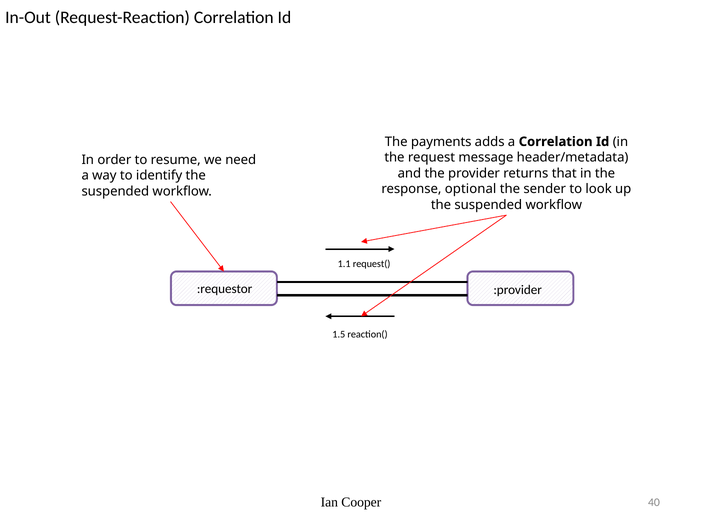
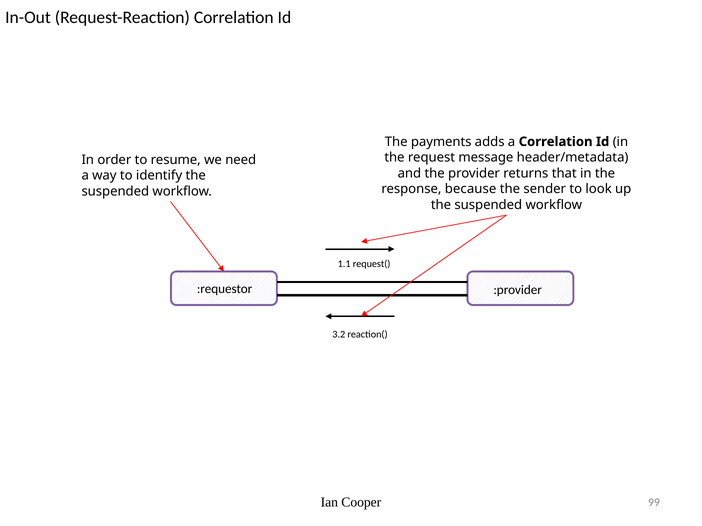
optional: optional -> because (471, 189)
1.5: 1.5 -> 3.2 (339, 335)
40: 40 -> 99 (654, 503)
